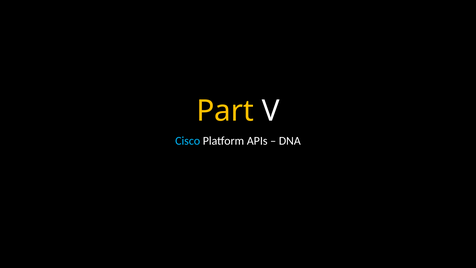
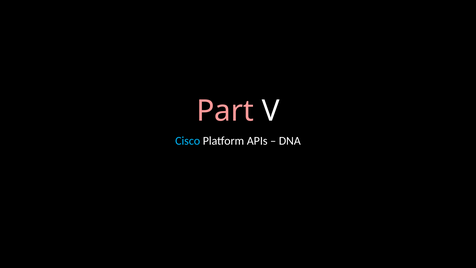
Part colour: yellow -> pink (225, 111)
